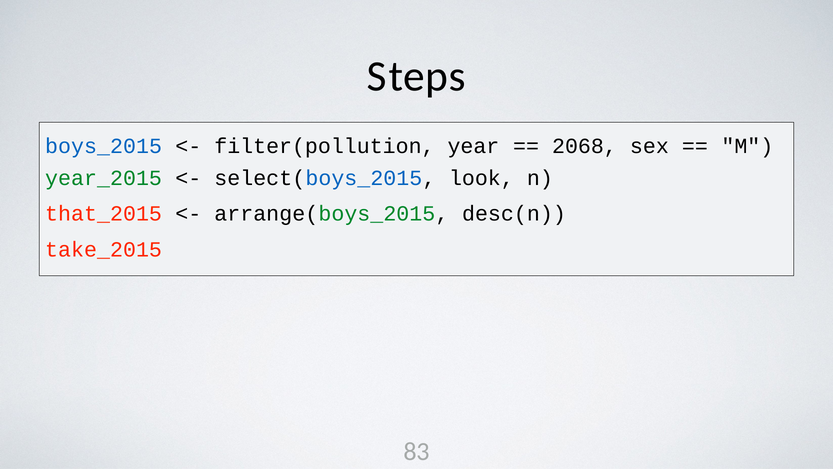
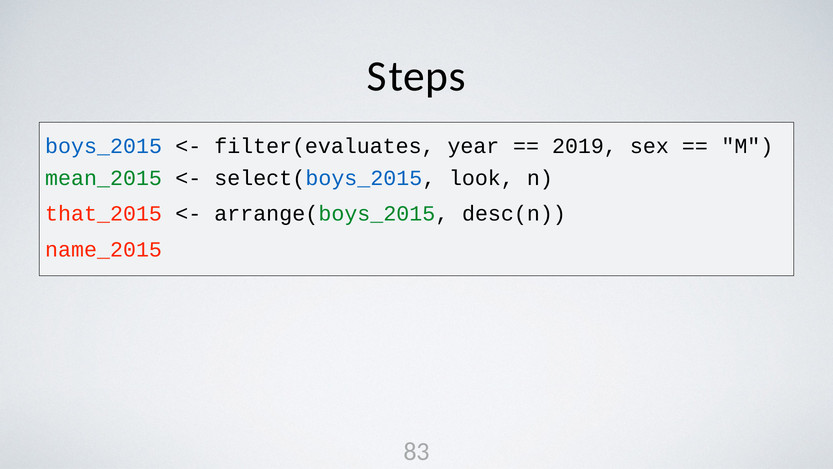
filter(pollution: filter(pollution -> filter(evaluates (324, 146)
2068: 2068 -> 2019 (584, 146)
year_2015: year_2015 -> mean_2015 (104, 178)
take_2015: take_2015 -> name_2015 (104, 249)
